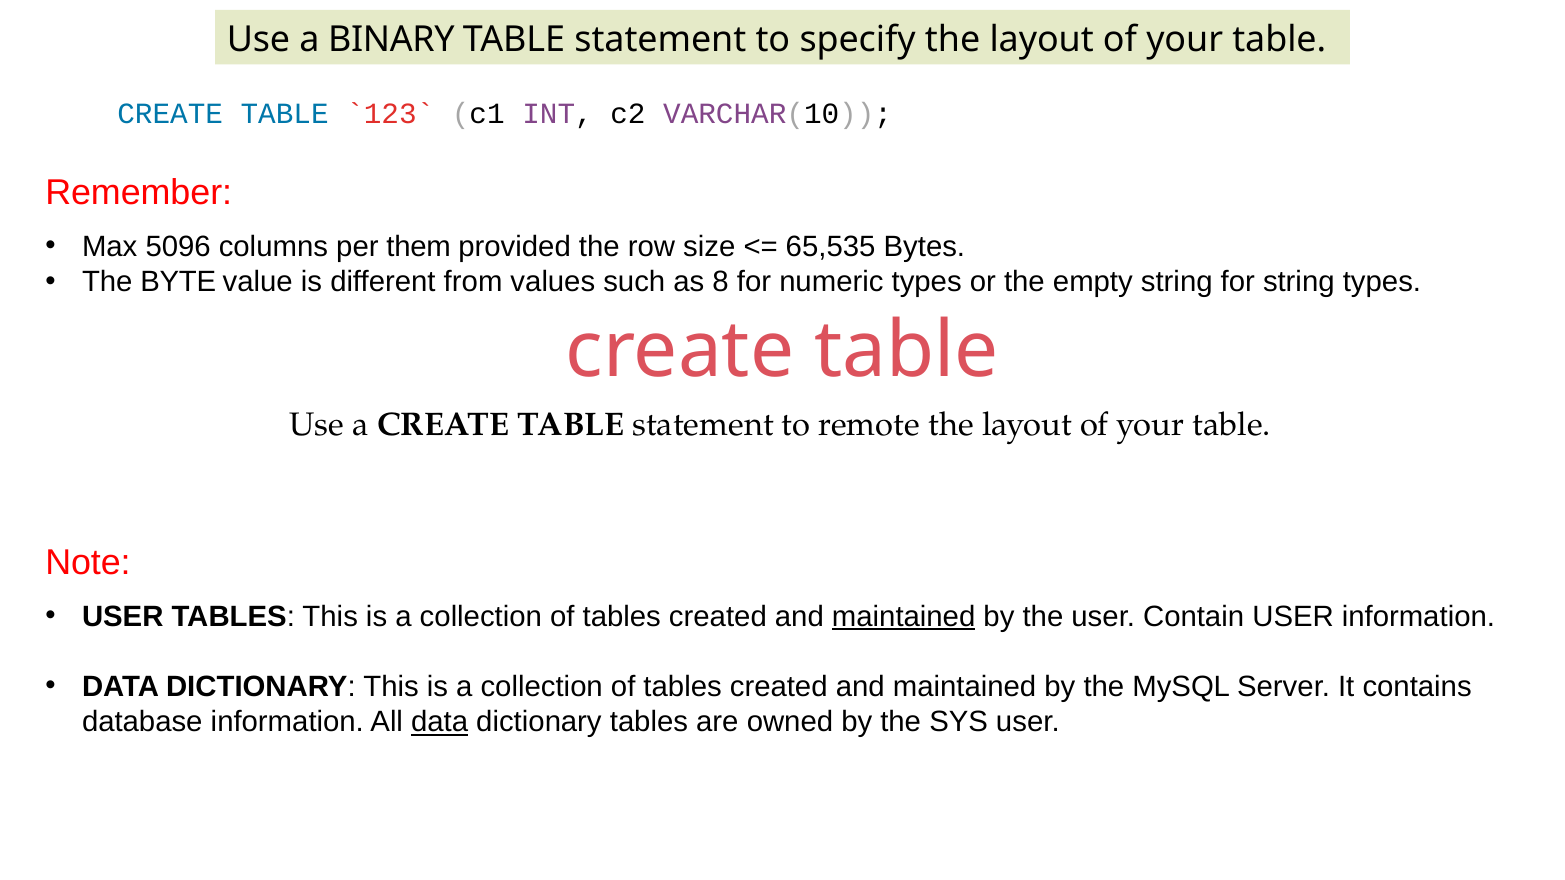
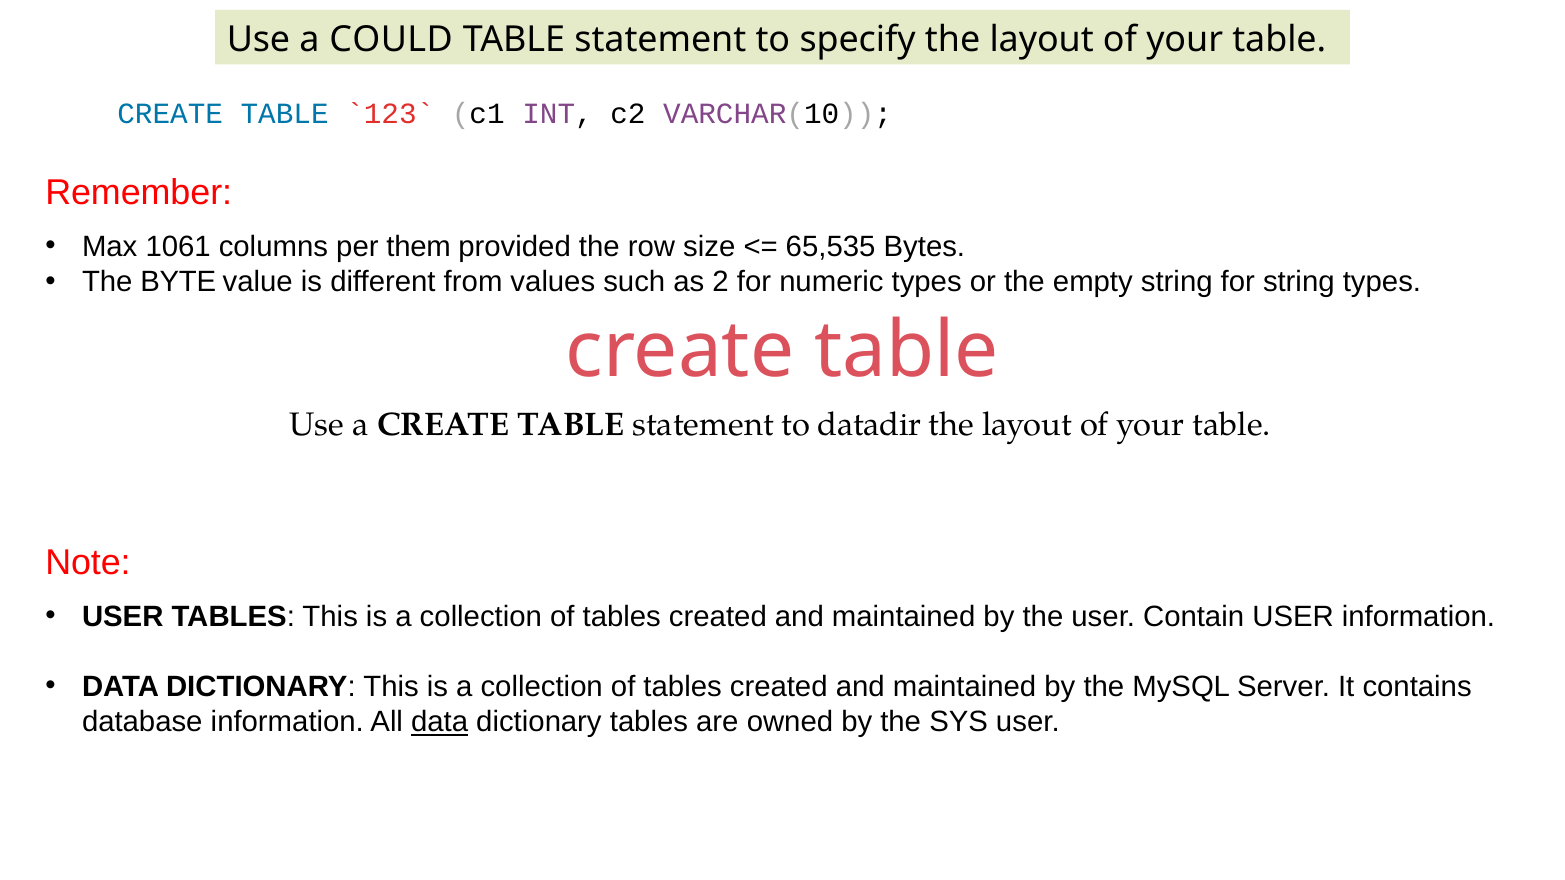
BINARY: BINARY -> COULD (391, 40)
5096: 5096 -> 1061 (178, 247)
8: 8 -> 2 (721, 282)
remote: remote -> datadir (869, 425)
maintained underline: present -> none (904, 617)
